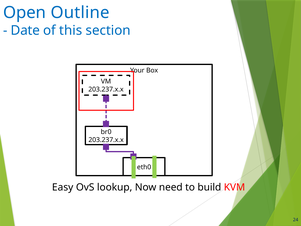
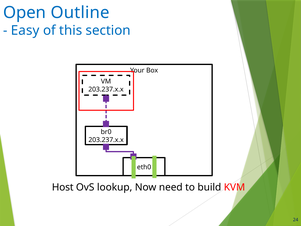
Date: Date -> Easy (25, 31)
Easy: Easy -> Host (63, 187)
